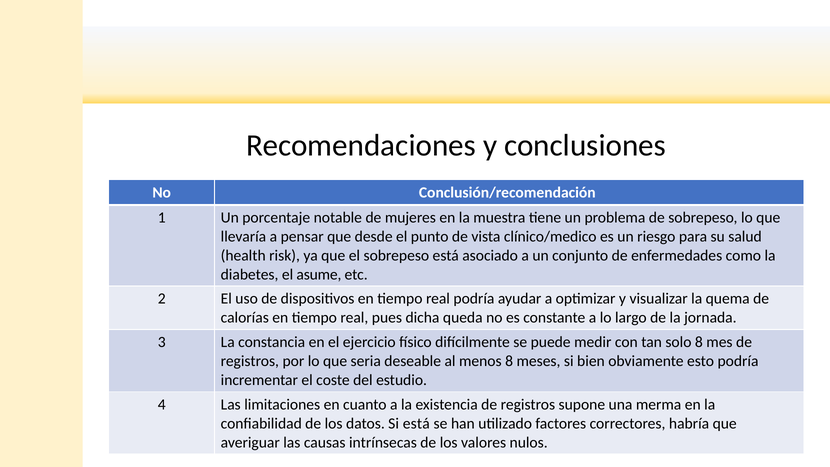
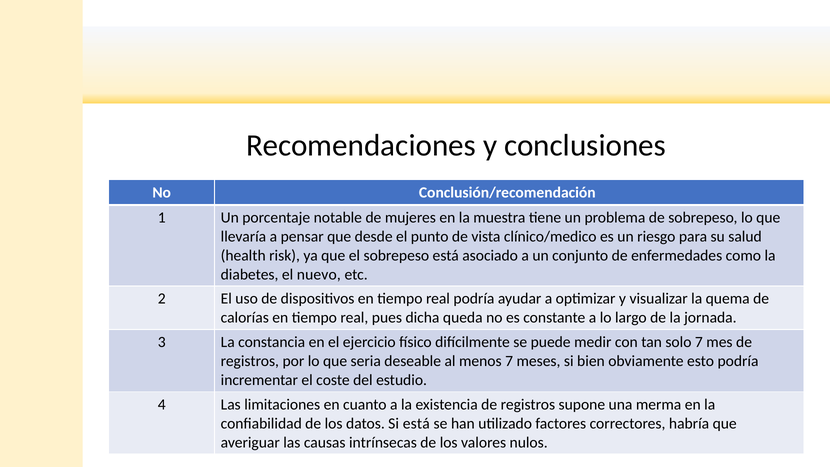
asume: asume -> nuevo (319, 275)
solo 8: 8 -> 7 (699, 342)
menos 8: 8 -> 7 (509, 361)
